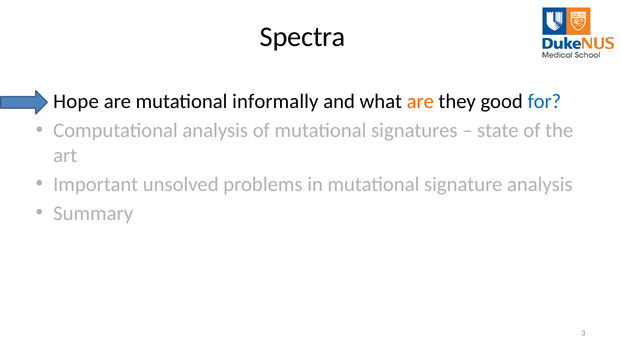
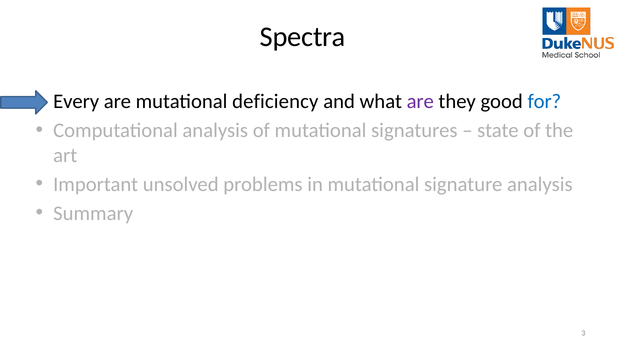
Hope: Hope -> Every (76, 102)
informally: informally -> deficiency (275, 102)
are colour: orange -> purple (420, 102)
